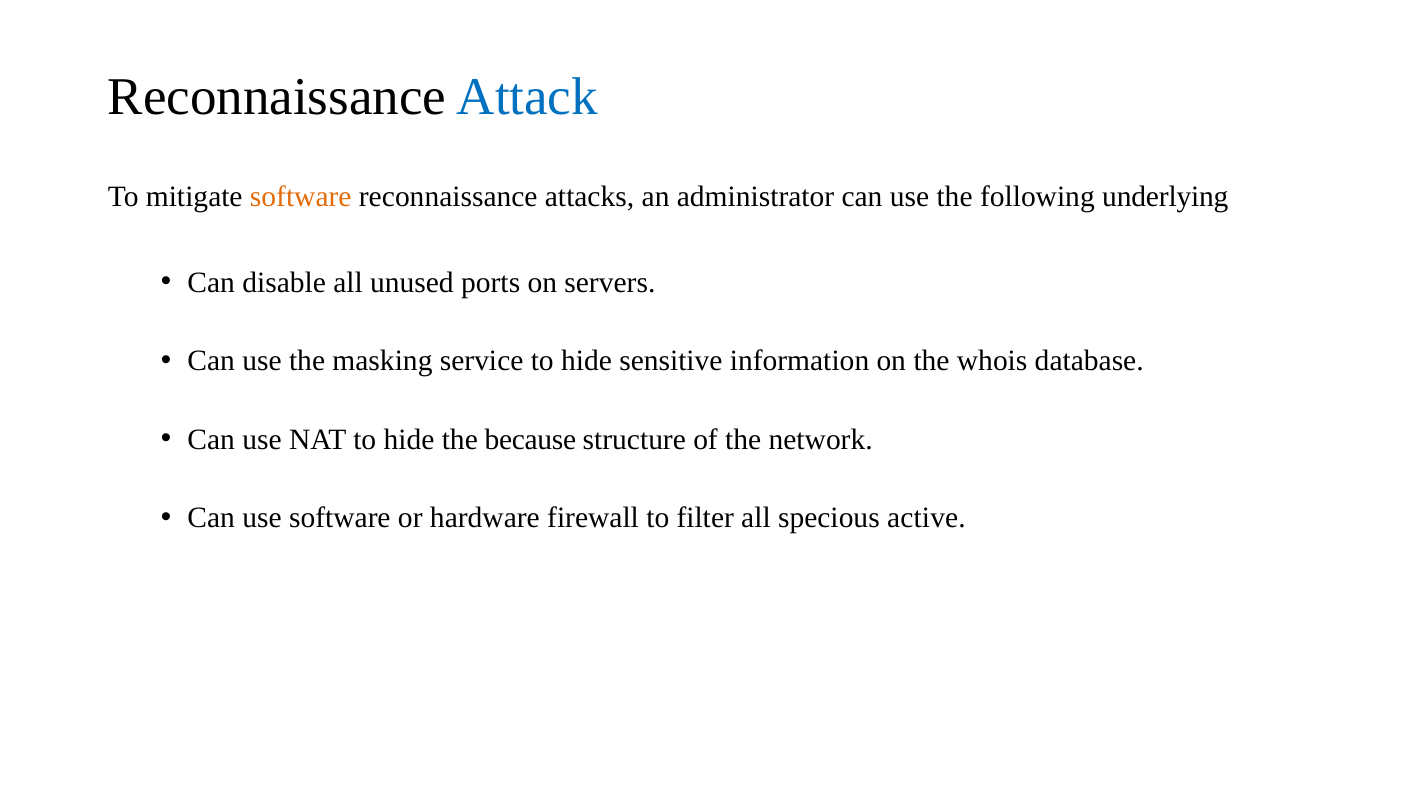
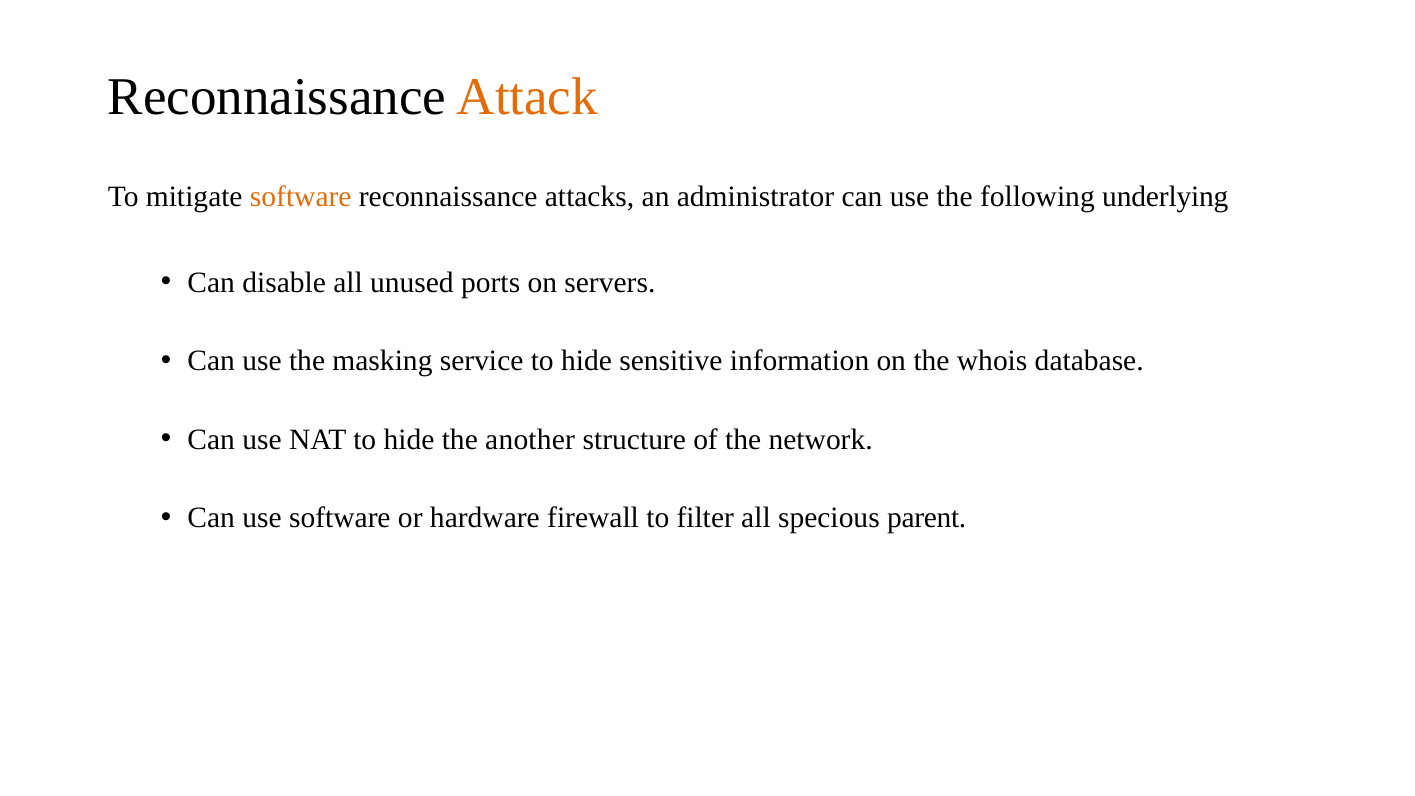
Attack colour: blue -> orange (527, 97)
because: because -> another (530, 439)
active: active -> parent (927, 518)
